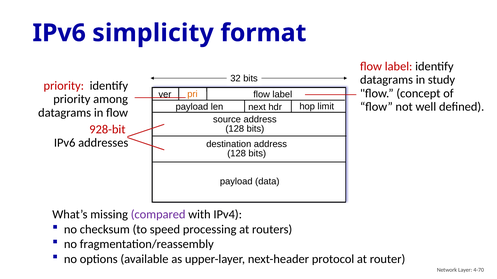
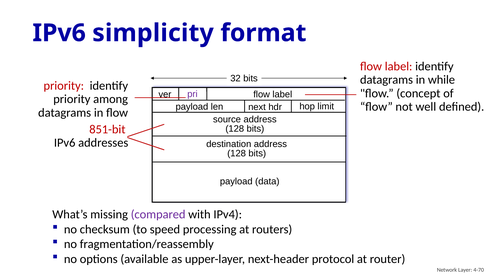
study: study -> while (441, 80)
pri colour: orange -> purple (192, 94)
928-bit: 928-bit -> 851-bit (107, 130)
